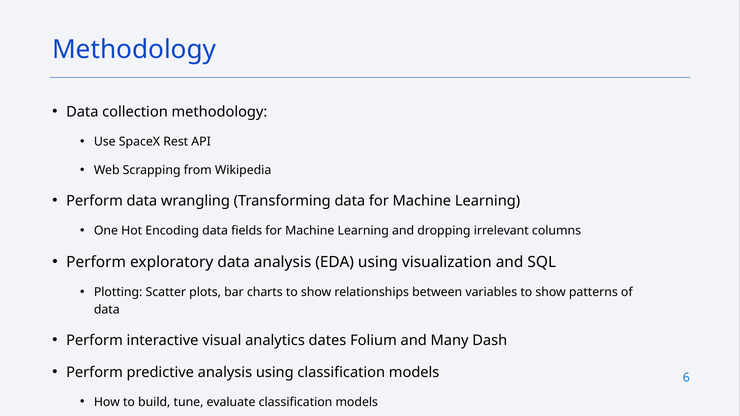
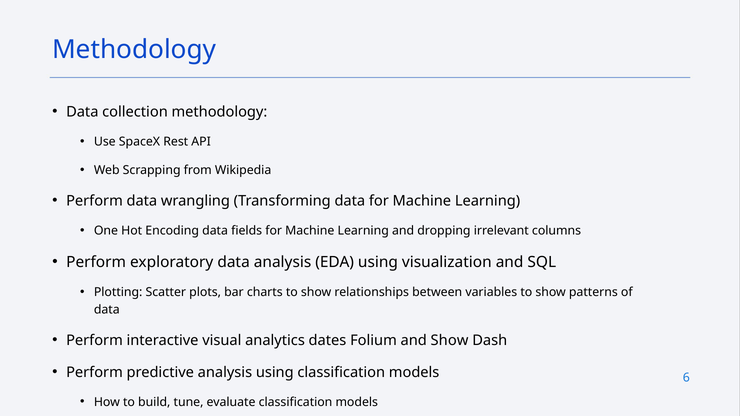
and Many: Many -> Show (449, 341)
